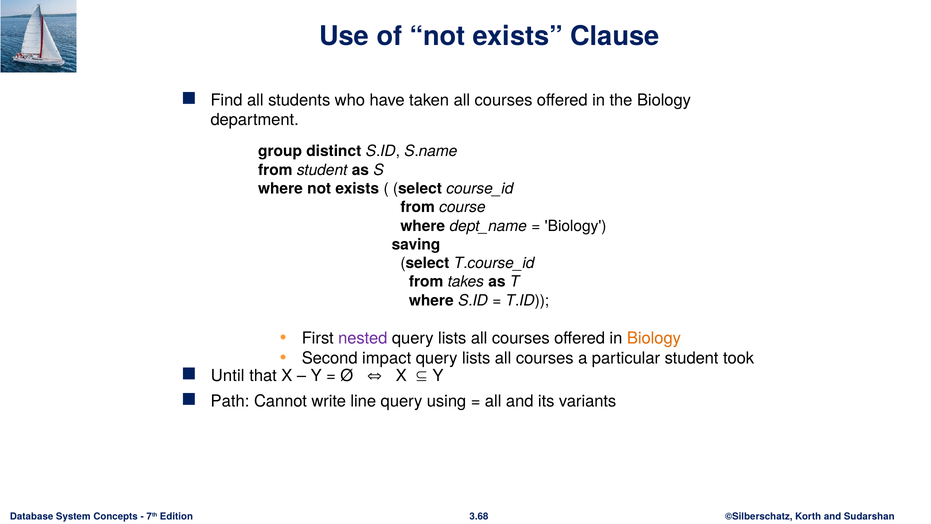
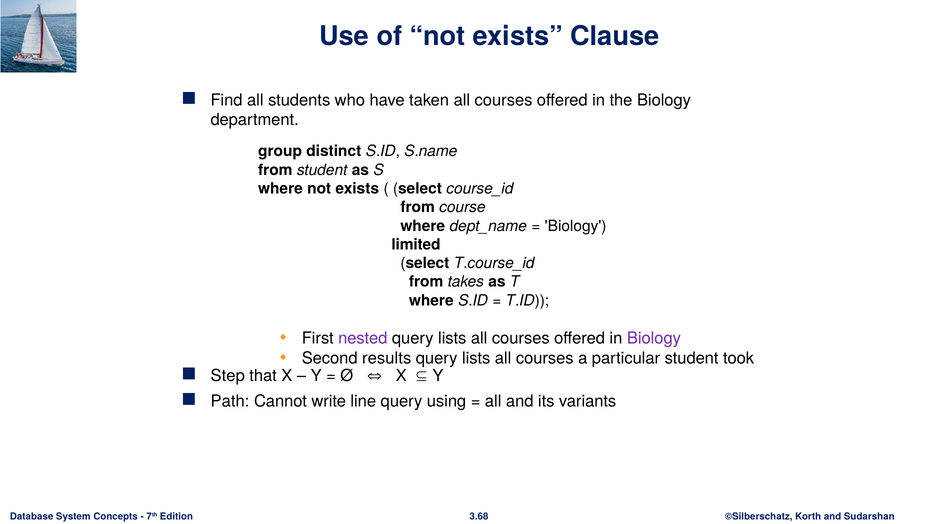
saving: saving -> limited (416, 244)
Biology colour: orange -> purple (654, 338)
impact: impact -> results (387, 358)
Until: Until -> Step (228, 375)
